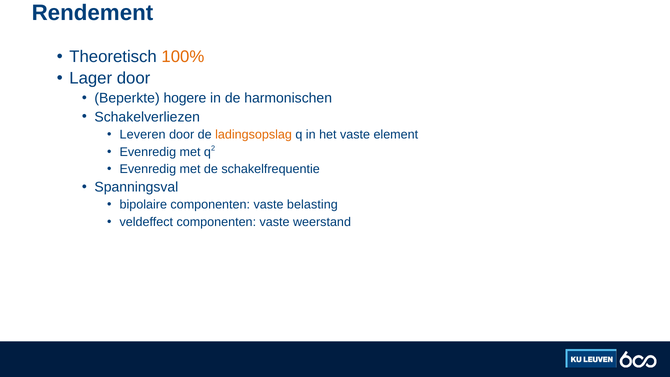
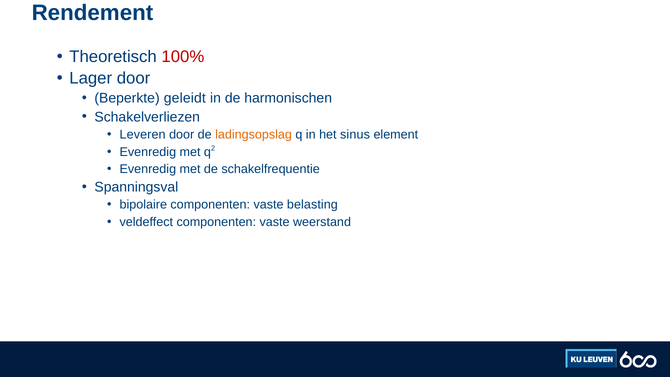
100% colour: orange -> red (183, 57)
hogere: hogere -> geleidt (185, 98)
het vaste: vaste -> sinus (355, 135)
